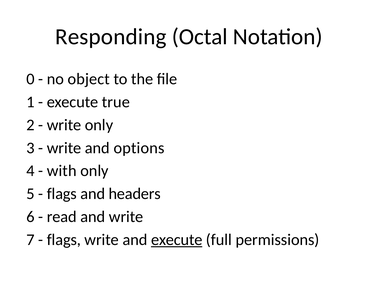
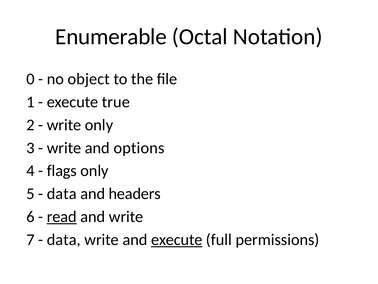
Responding: Responding -> Enumerable (111, 37)
with: with -> flags (62, 171)
flags: flags -> data (62, 193)
read underline: none -> present (62, 216)
flags: flags -> data (64, 239)
